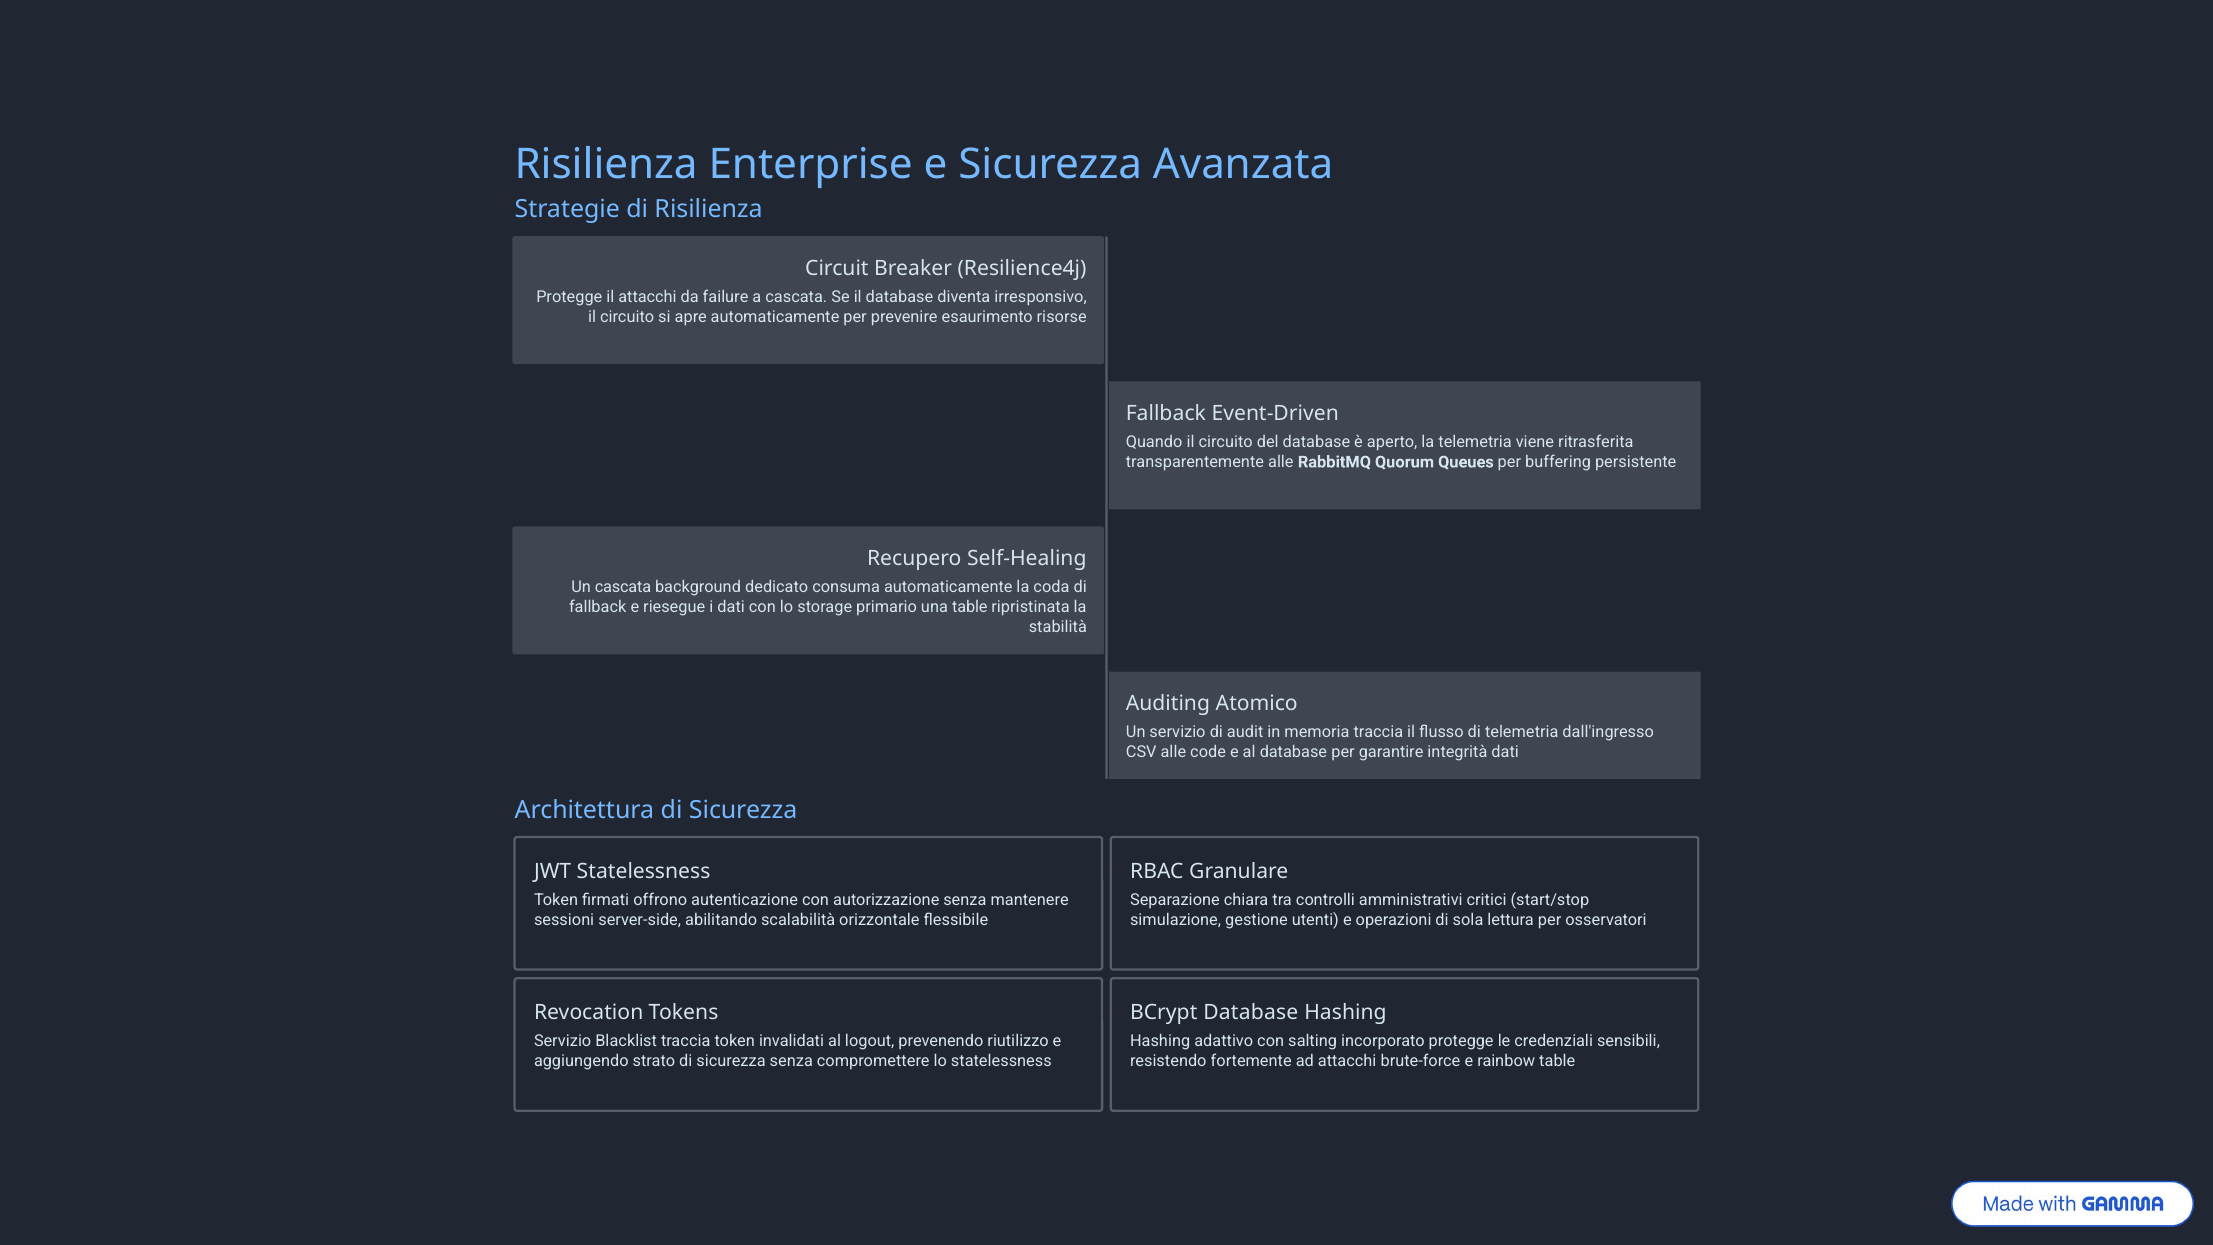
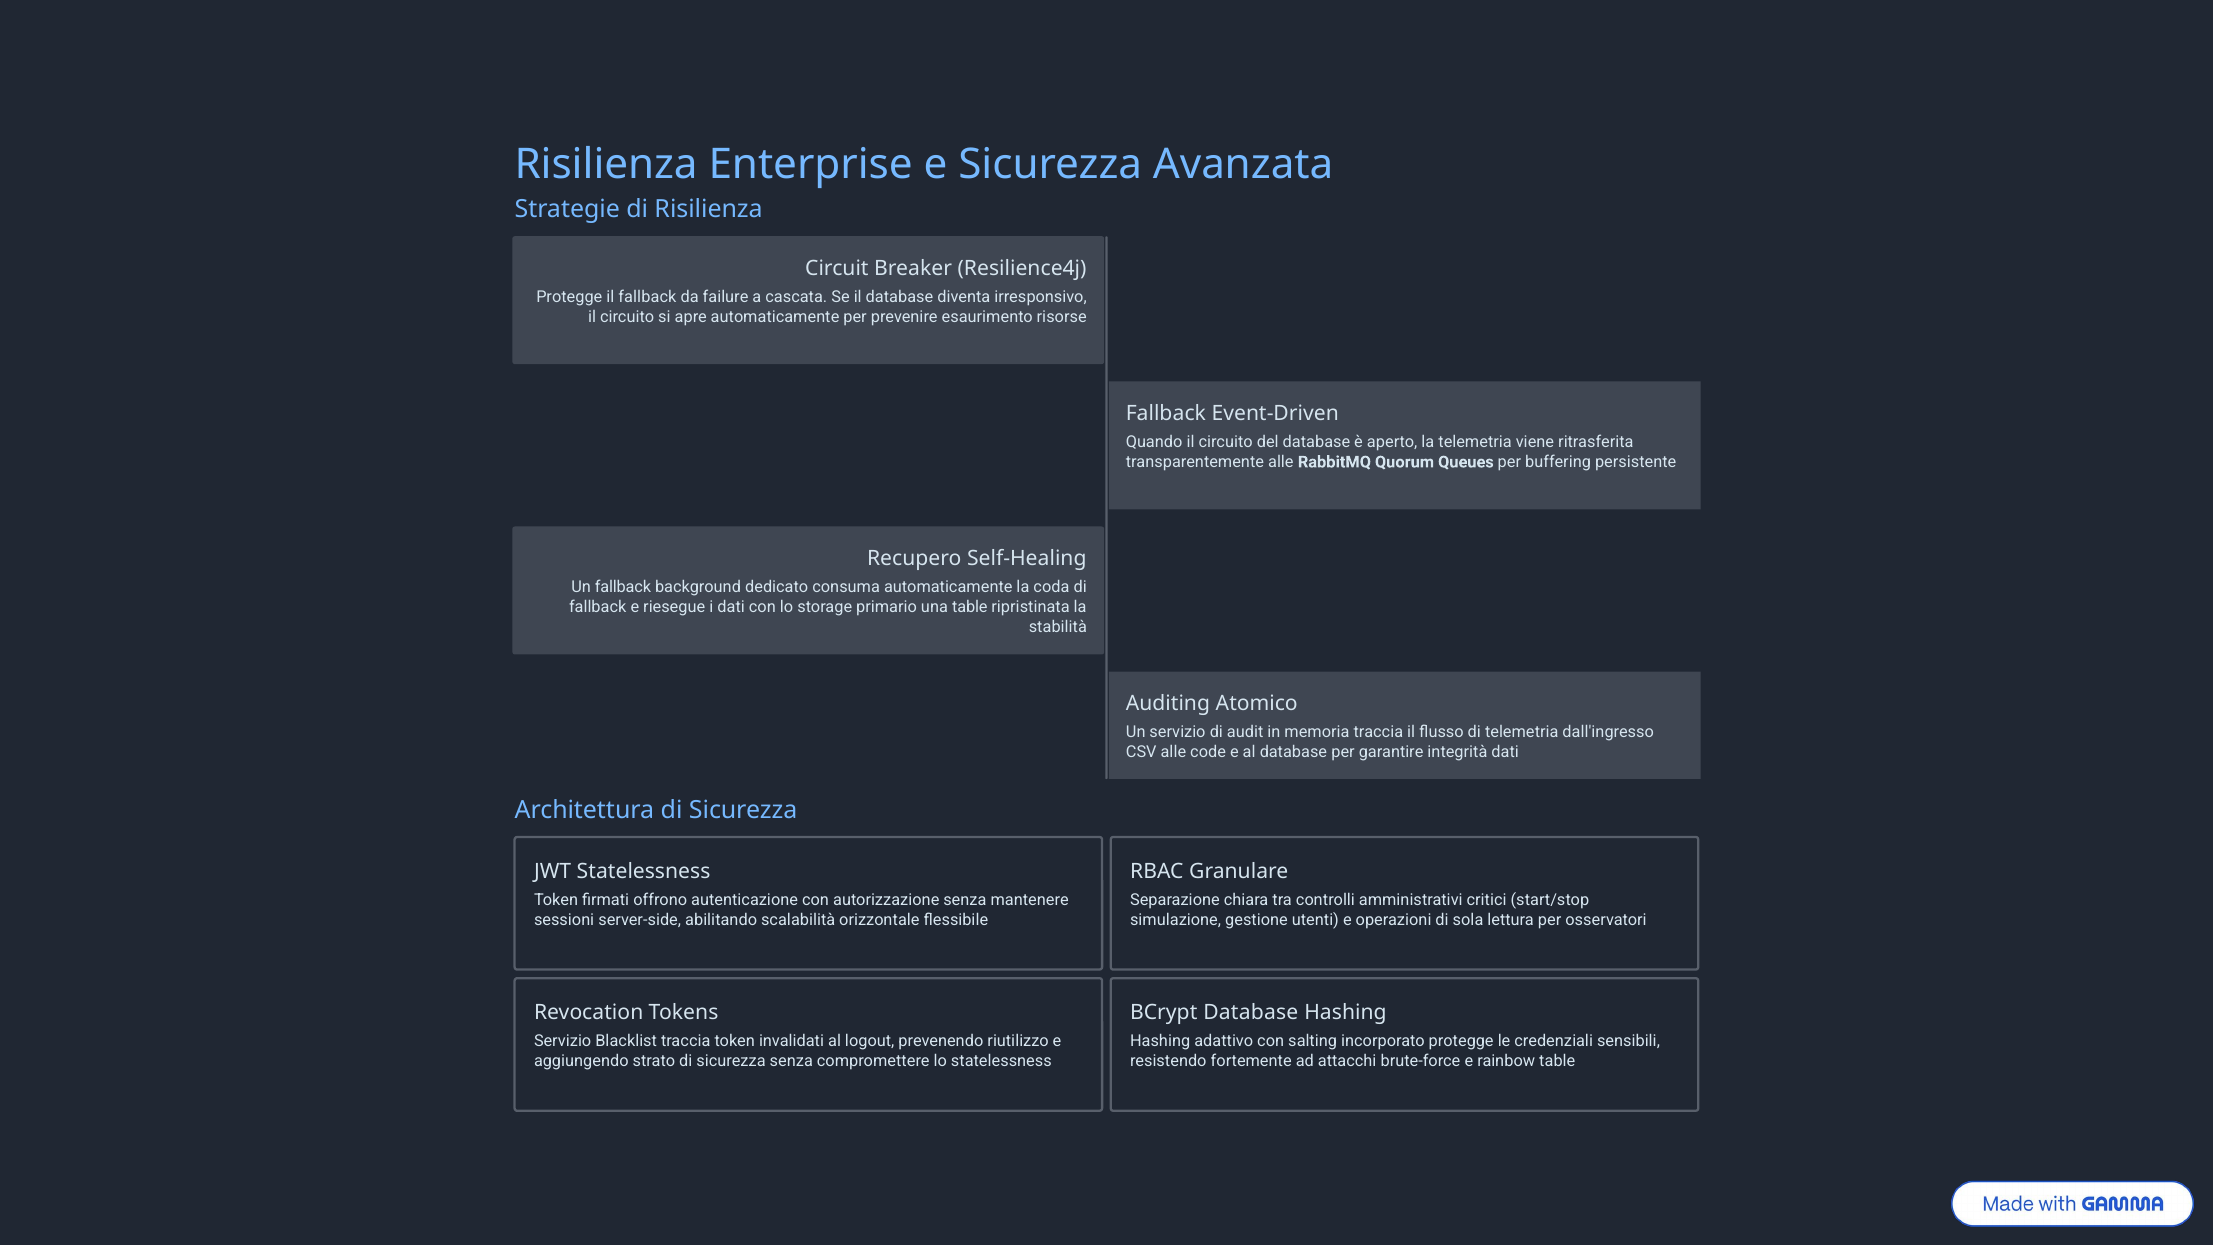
il attacchi: attacchi -> fallback (647, 297)
Un cascata: cascata -> fallback (623, 587)
